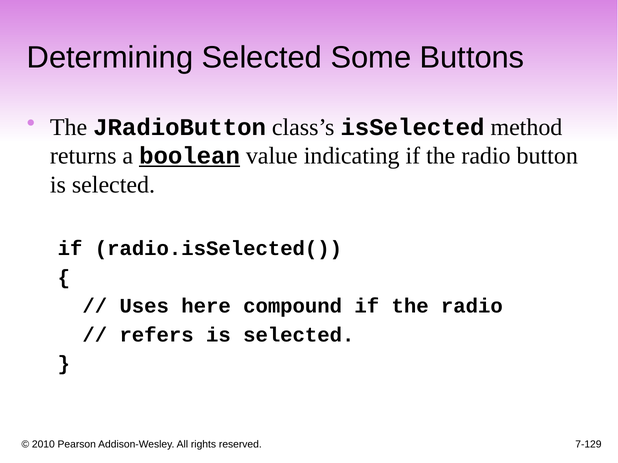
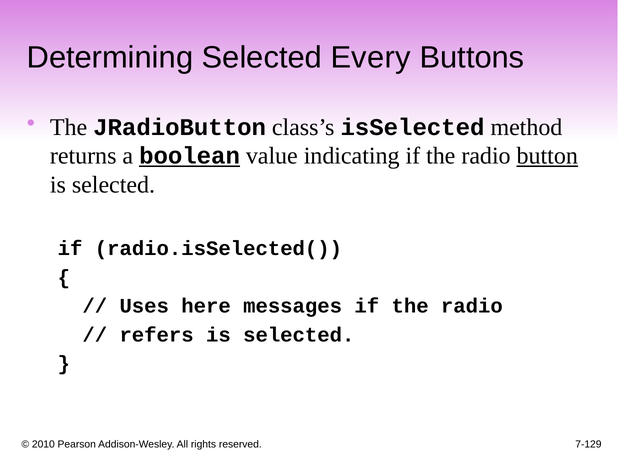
Some: Some -> Every (371, 58)
button underline: none -> present (547, 156)
compound: compound -> messages (293, 306)
